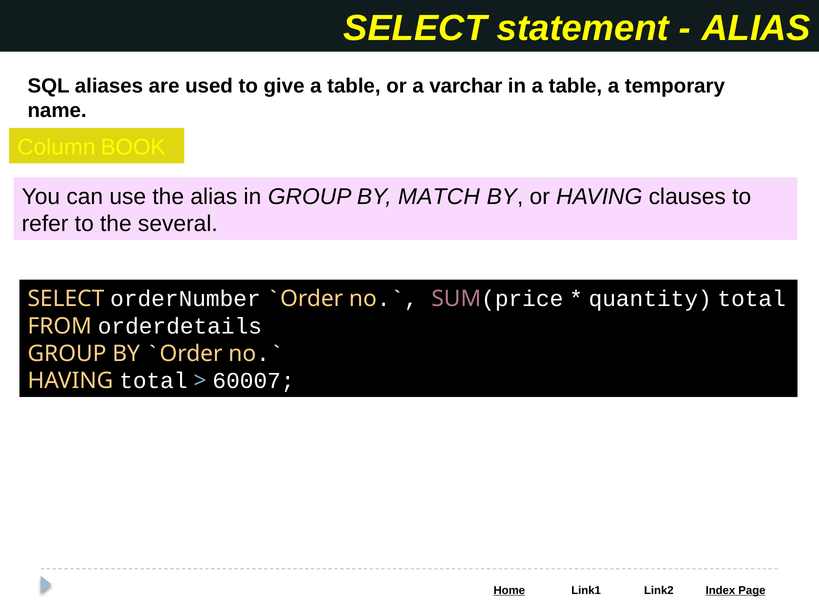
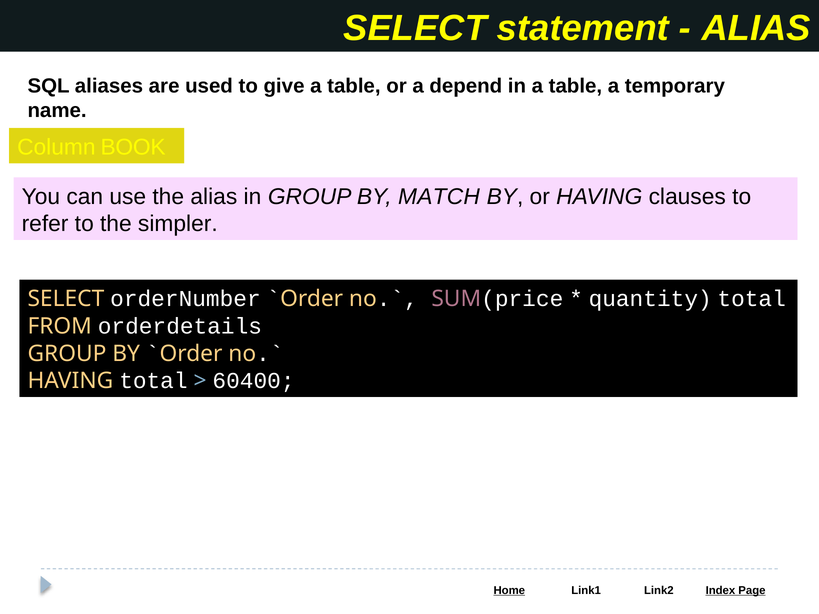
varchar: varchar -> depend (466, 86)
several: several -> simpler (178, 224)
60007: 60007 -> 60400 (254, 381)
